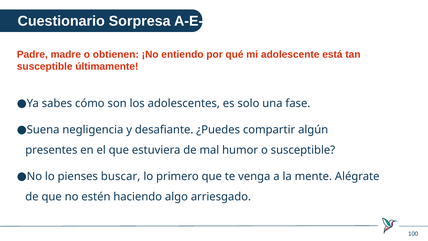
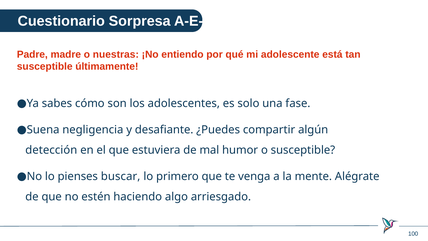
obtienen: obtienen -> nuestras (116, 54)
presentes: presentes -> detección (51, 150)
